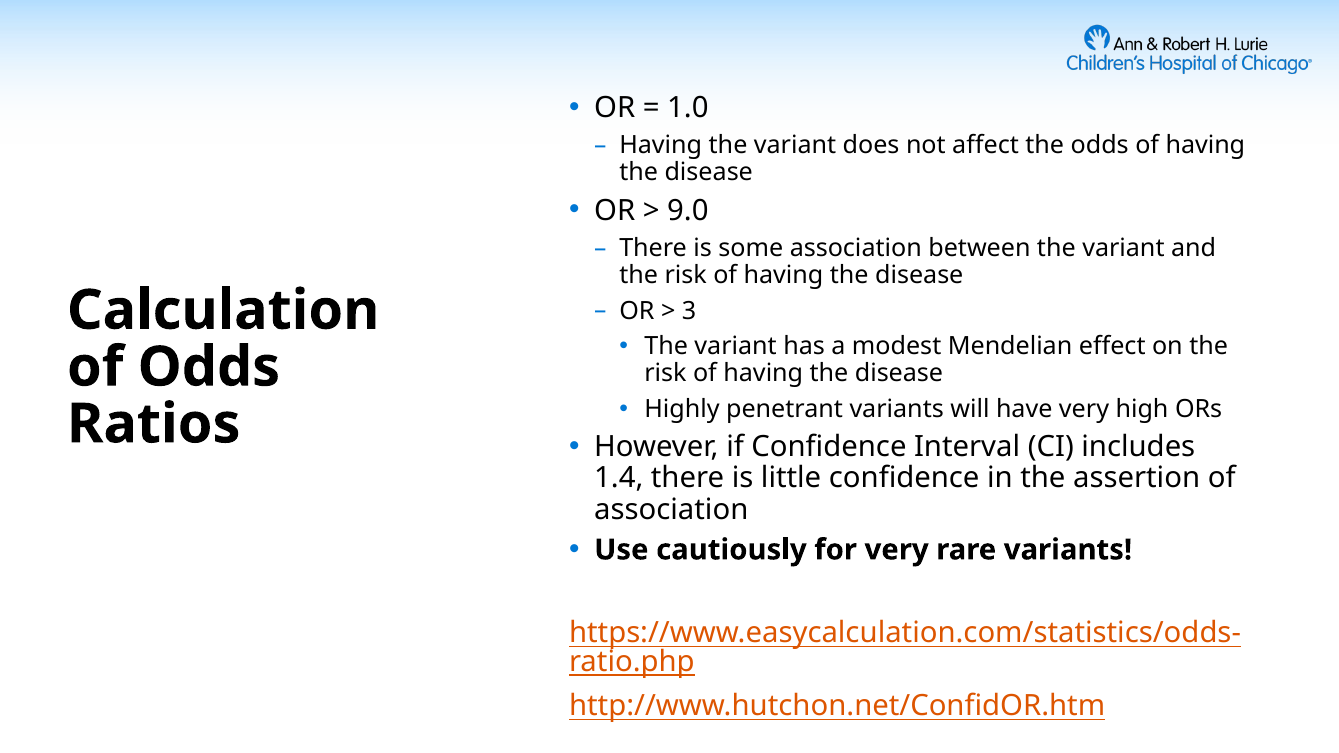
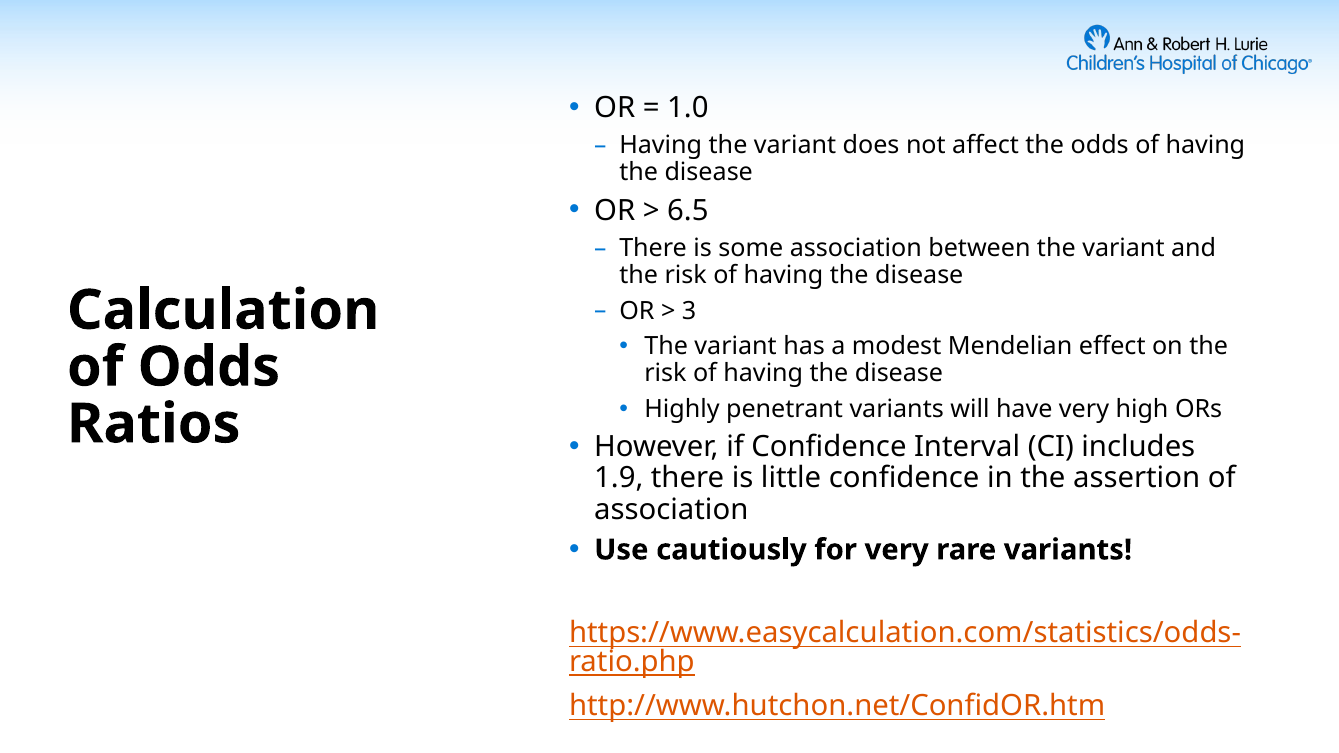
9.0: 9.0 -> 6.5 (688, 210)
1.4: 1.4 -> 1.9 (619, 478)
